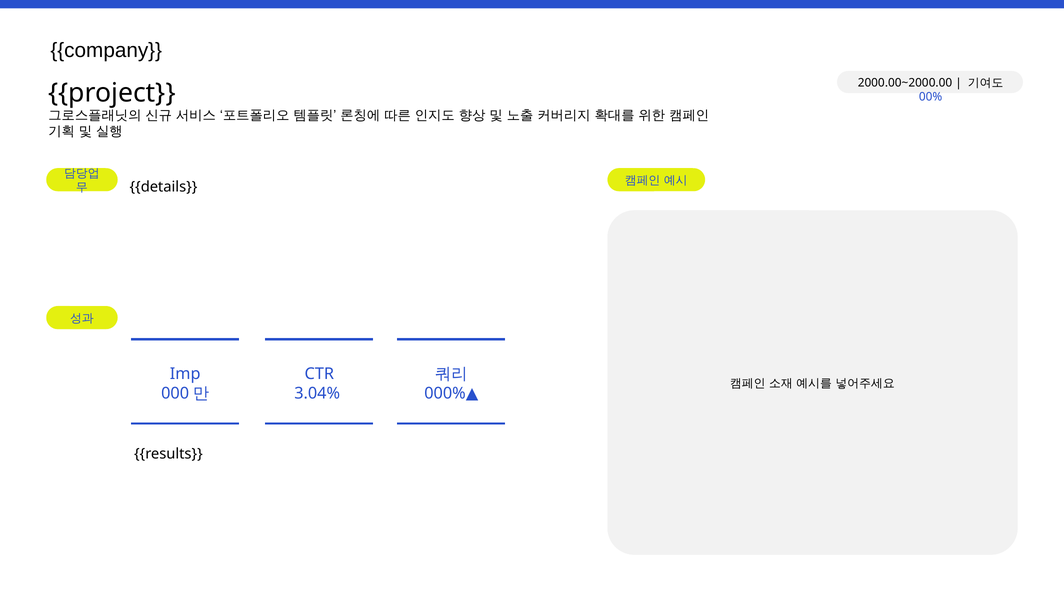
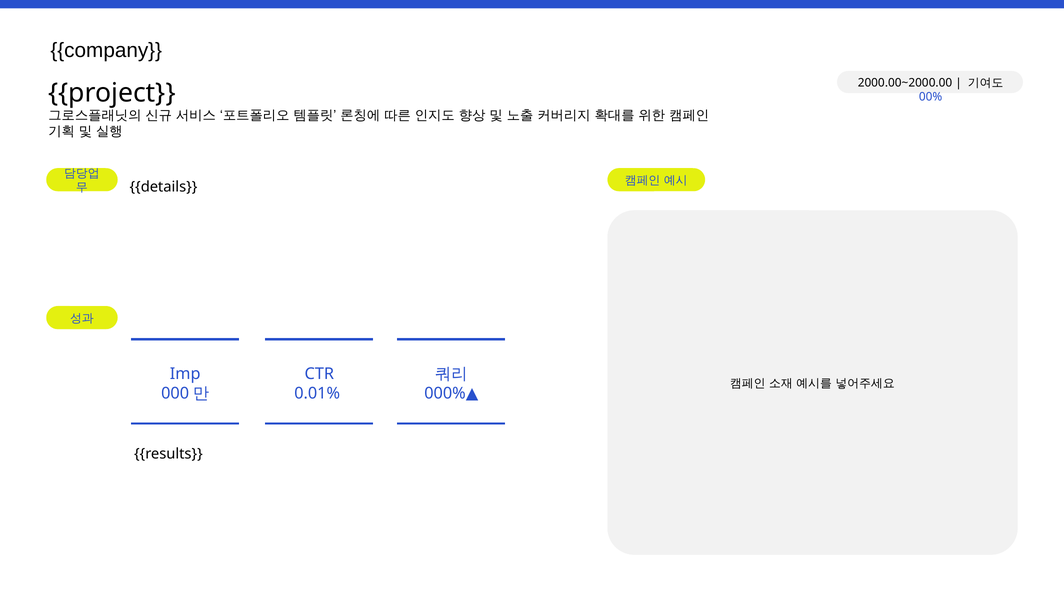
3.04%: 3.04% -> 0.01% (317, 394)
